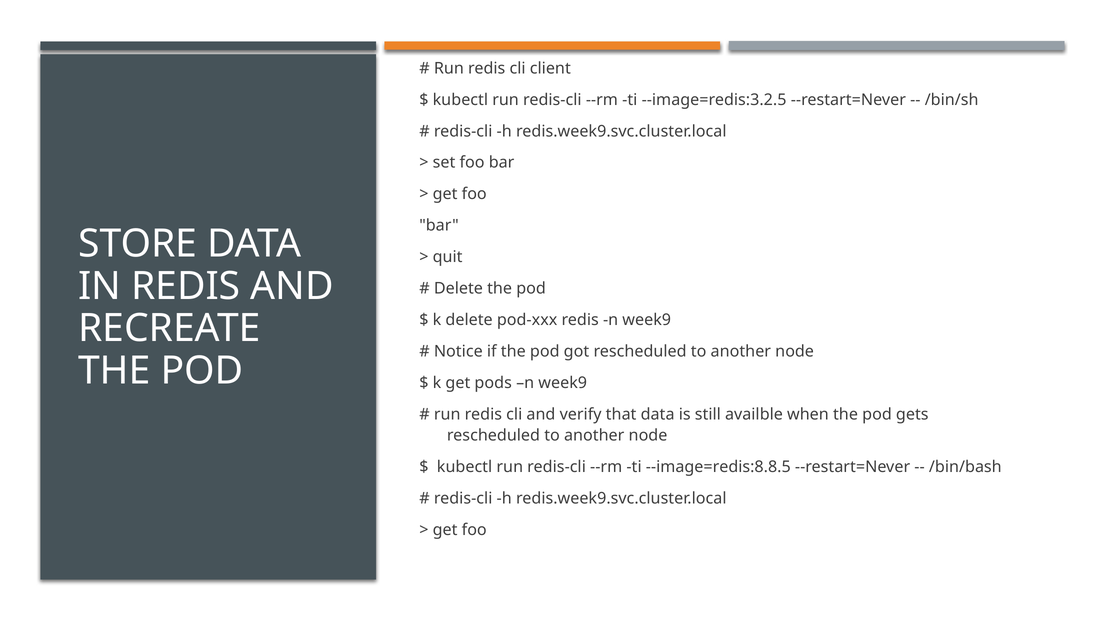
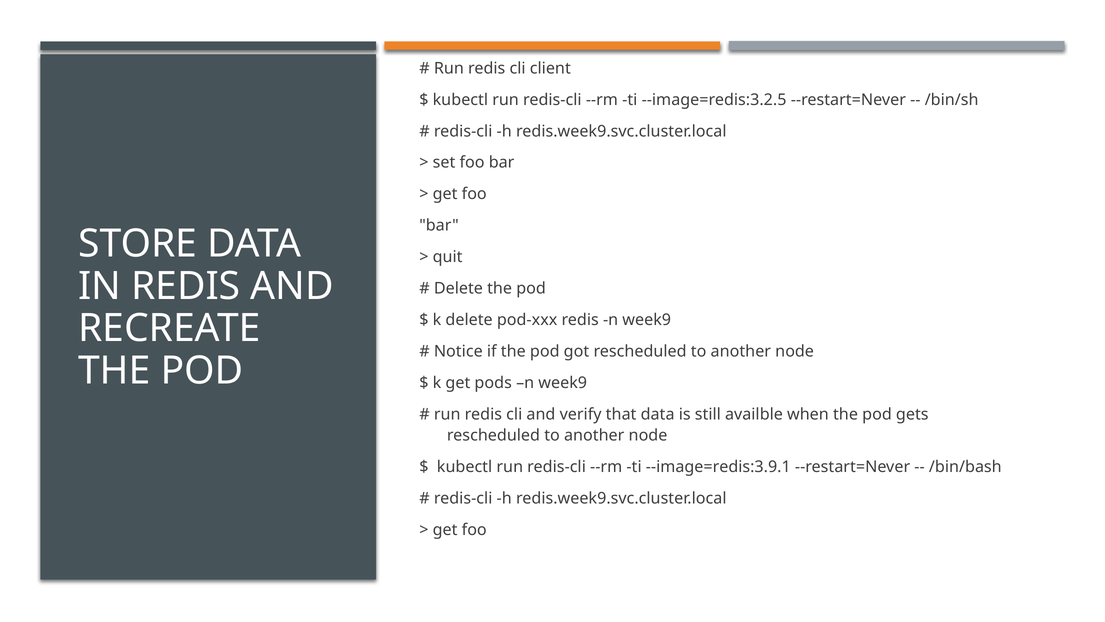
--image=redis:8.8.5: --image=redis:8.8.5 -> --image=redis:3.9.1 (718, 467)
